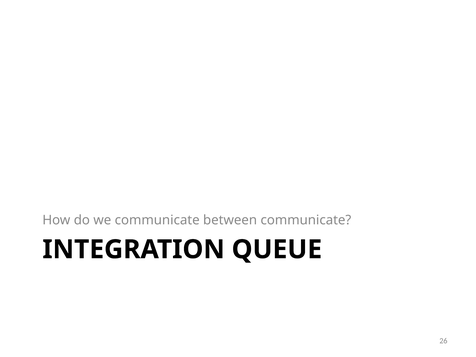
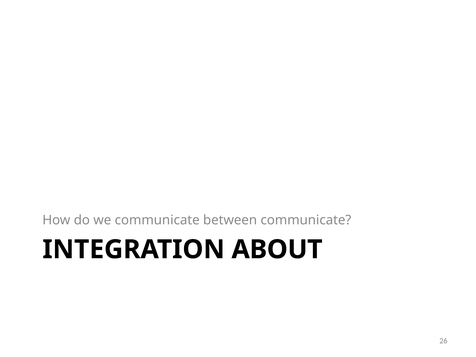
QUEUE: QUEUE -> ABOUT (277, 249)
